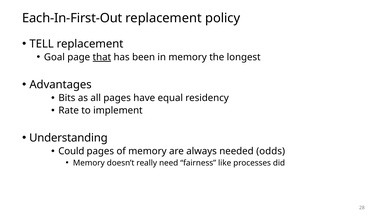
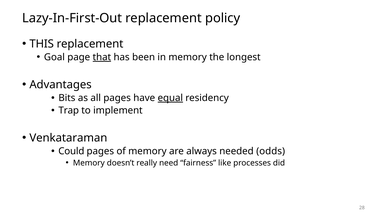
Each-In-First-Out: Each-In-First-Out -> Lazy-In-First-Out (72, 18)
TELL: TELL -> THIS (42, 44)
equal underline: none -> present (170, 98)
Rate: Rate -> Trap (69, 110)
Understanding: Understanding -> Venkataraman (68, 138)
